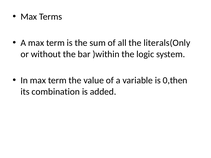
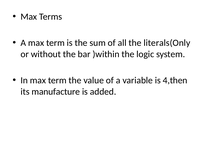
0,then: 0,then -> 4,then (175, 80)
combination: combination -> manufacture (56, 92)
